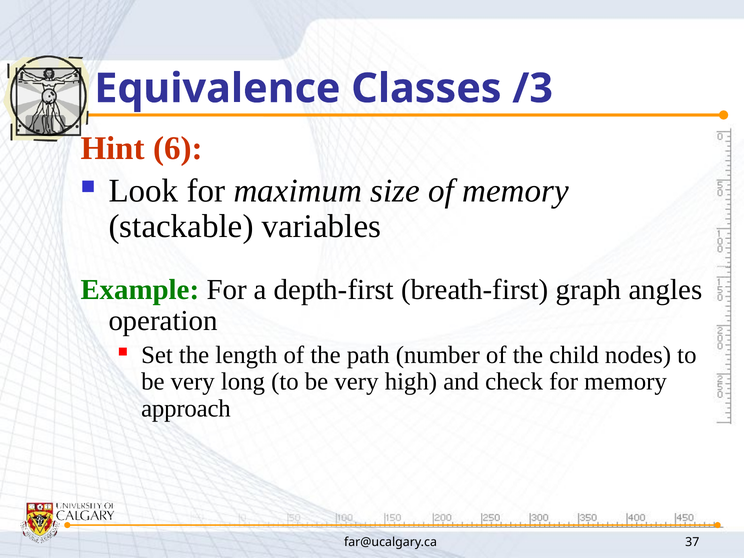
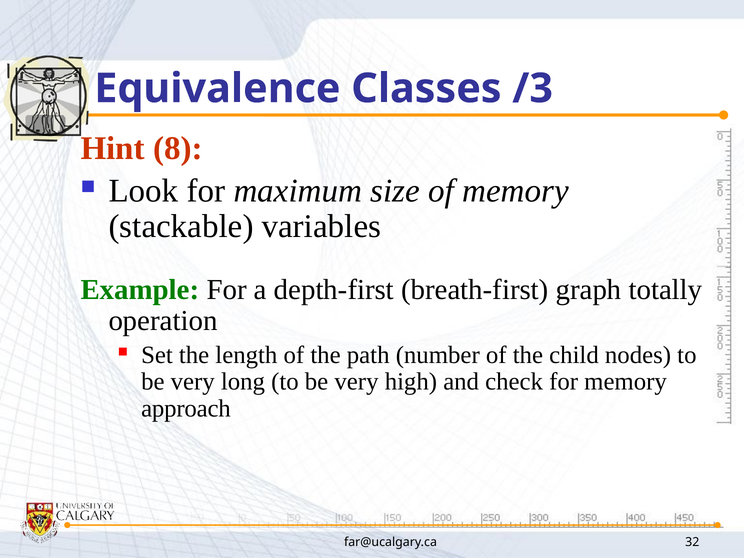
6: 6 -> 8 (178, 148)
angles: angles -> totally (665, 290)
37: 37 -> 32 (692, 542)
